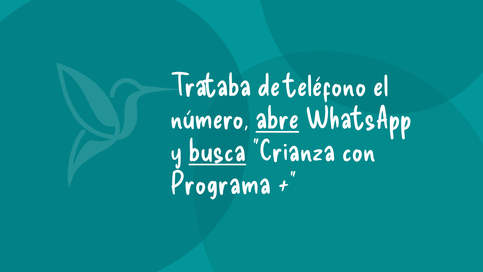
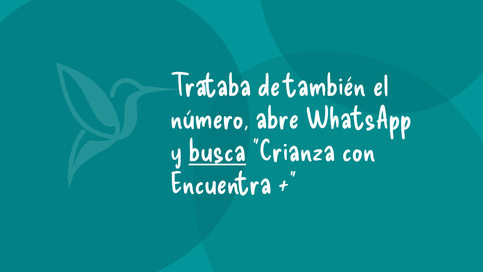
teléfono: teléfono -> también (327, 86)
abre underline: present -> none (277, 119)
Programa: Programa -> Encuentra (221, 184)
